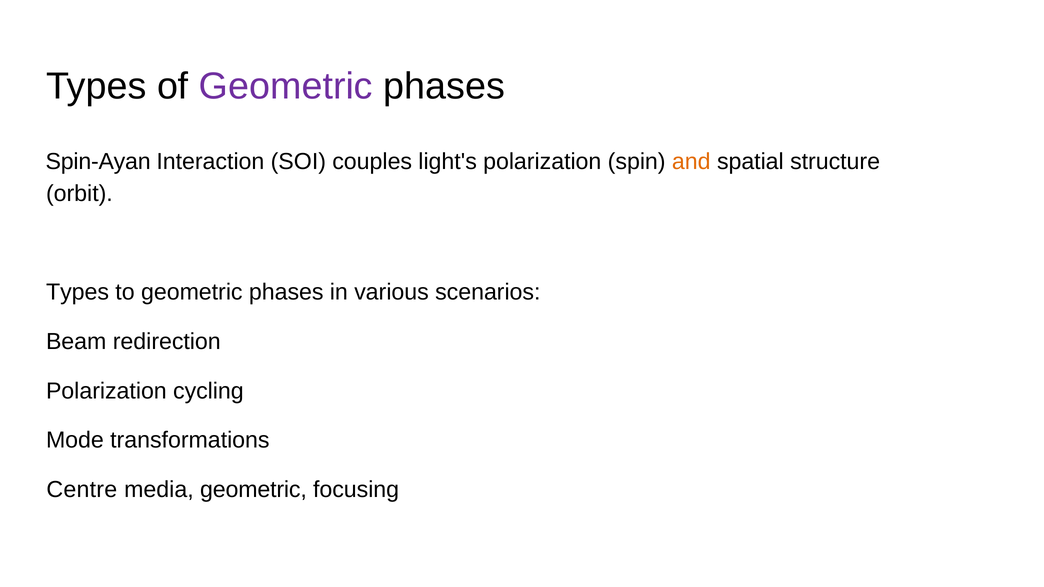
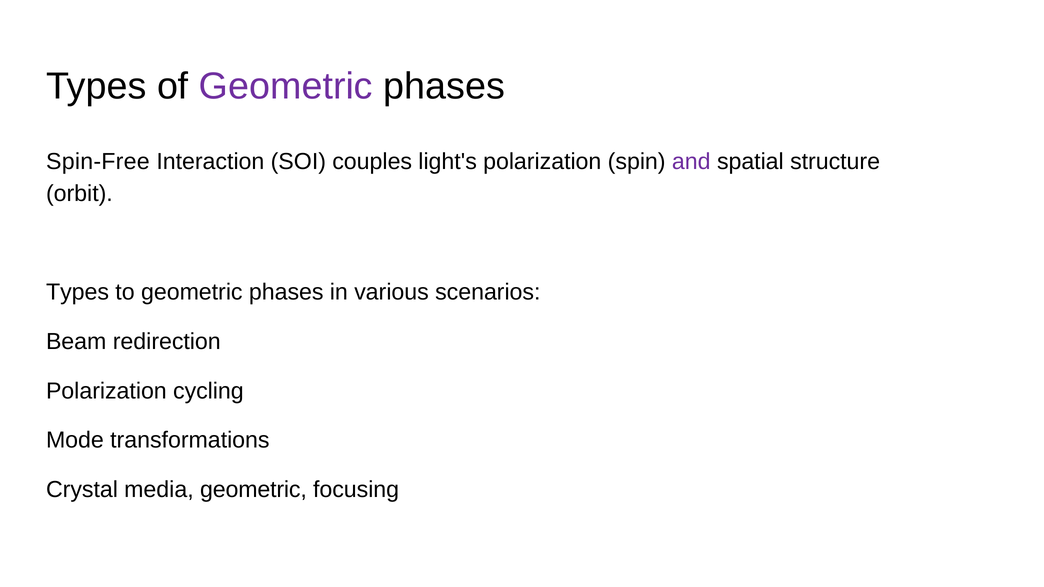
Spin-Ayan: Spin-Ayan -> Spin-Free (98, 162)
and colour: orange -> purple (691, 162)
Centre: Centre -> Crystal (82, 490)
